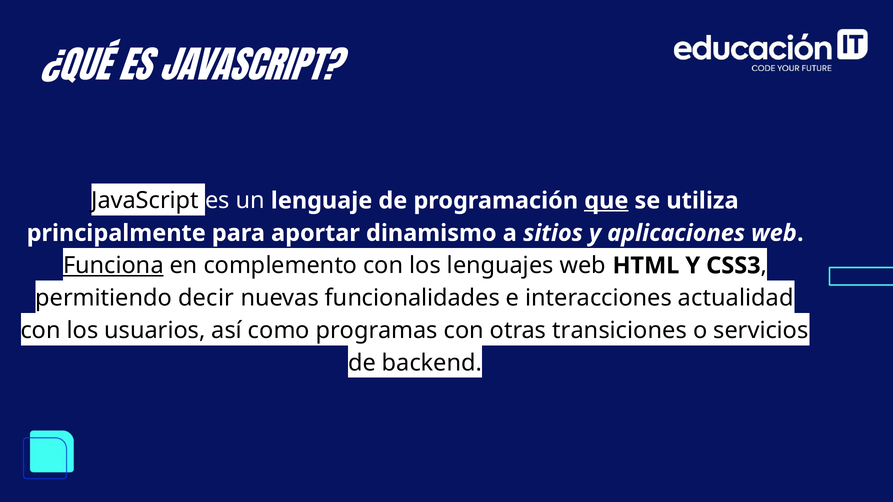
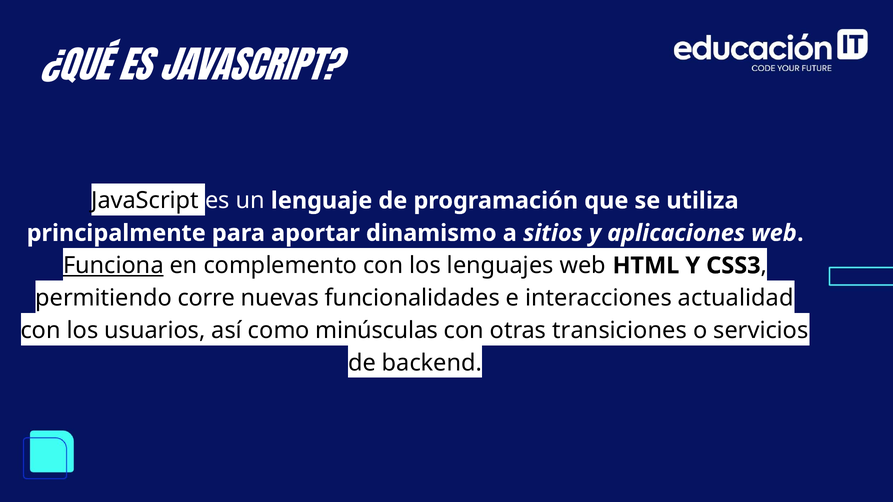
que underline: present -> none (606, 201)
decir: decir -> corre (206, 298)
programas: programas -> minúsculas (377, 331)
